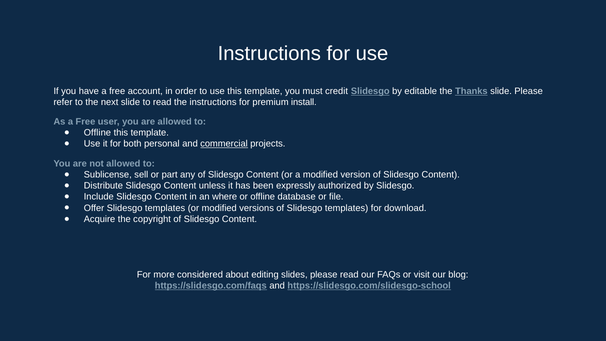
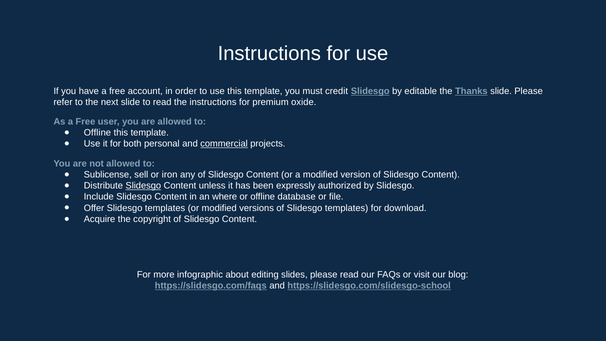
install: install -> oxide (304, 102)
part: part -> iron (170, 175)
Slidesgo underline: none -> present (143, 186)
considered: considered -> infographic (200, 275)
